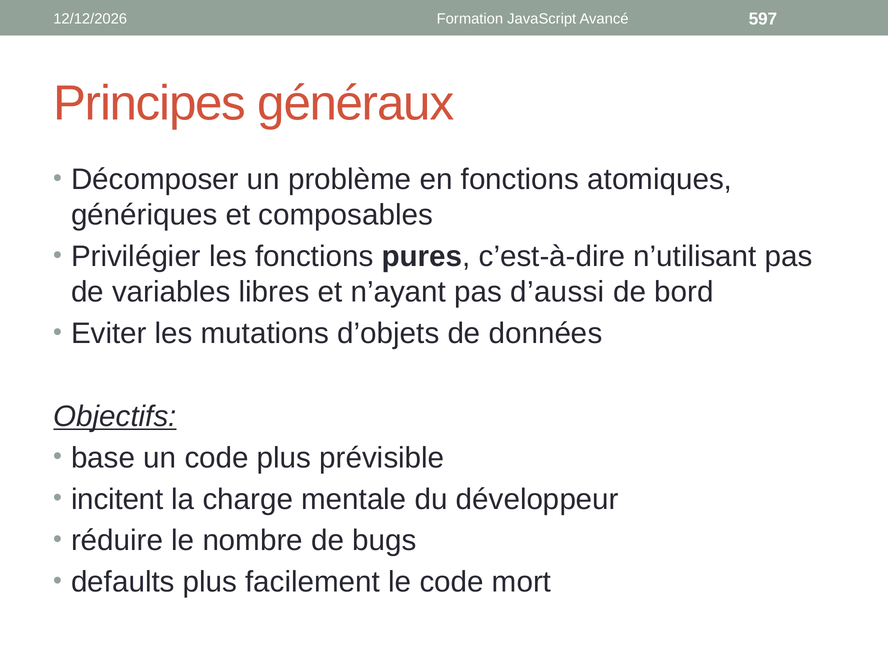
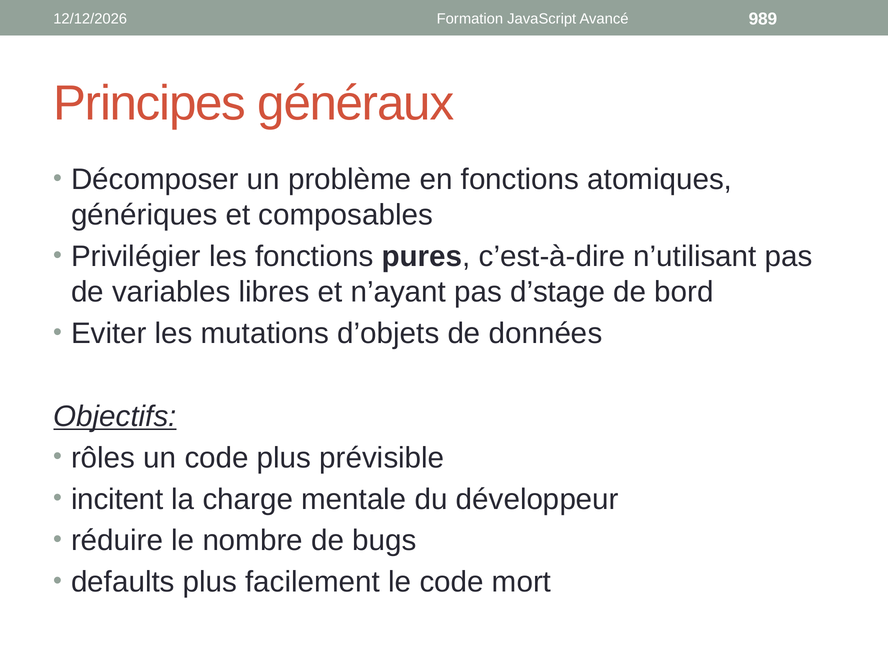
597: 597 -> 989 (763, 19)
d’aussi: d’aussi -> d’stage (558, 292)
base: base -> rôles (103, 458)
